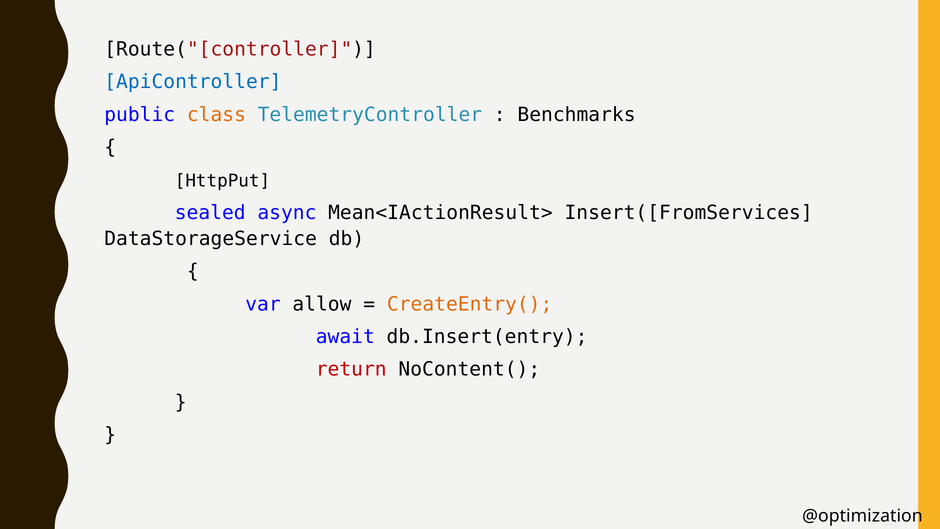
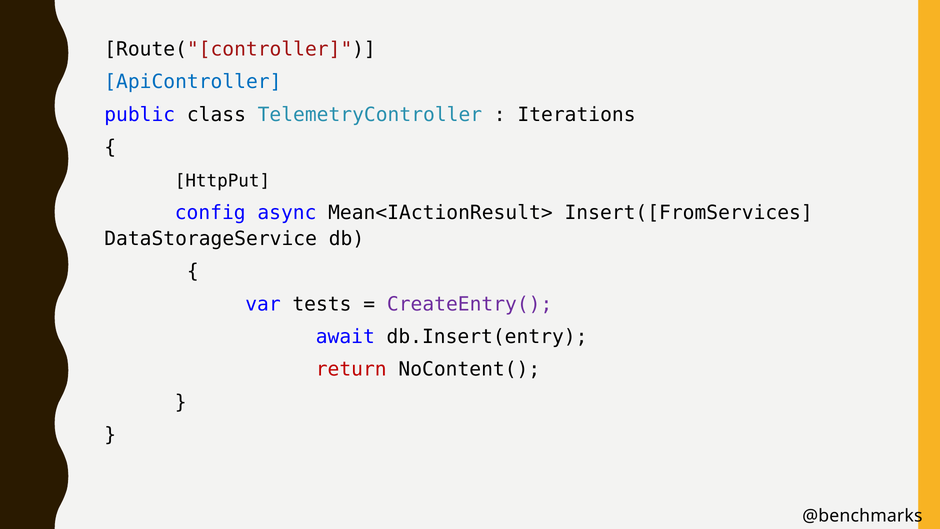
class colour: orange -> black (216, 115)
Benchmarks: Benchmarks -> Iterations (577, 115)
sealed: sealed -> config (210, 213)
allow: allow -> tests (322, 304)
CreateEntry( colour: orange -> purple (470, 304)
@optimization: @optimization -> @benchmarks (862, 516)
